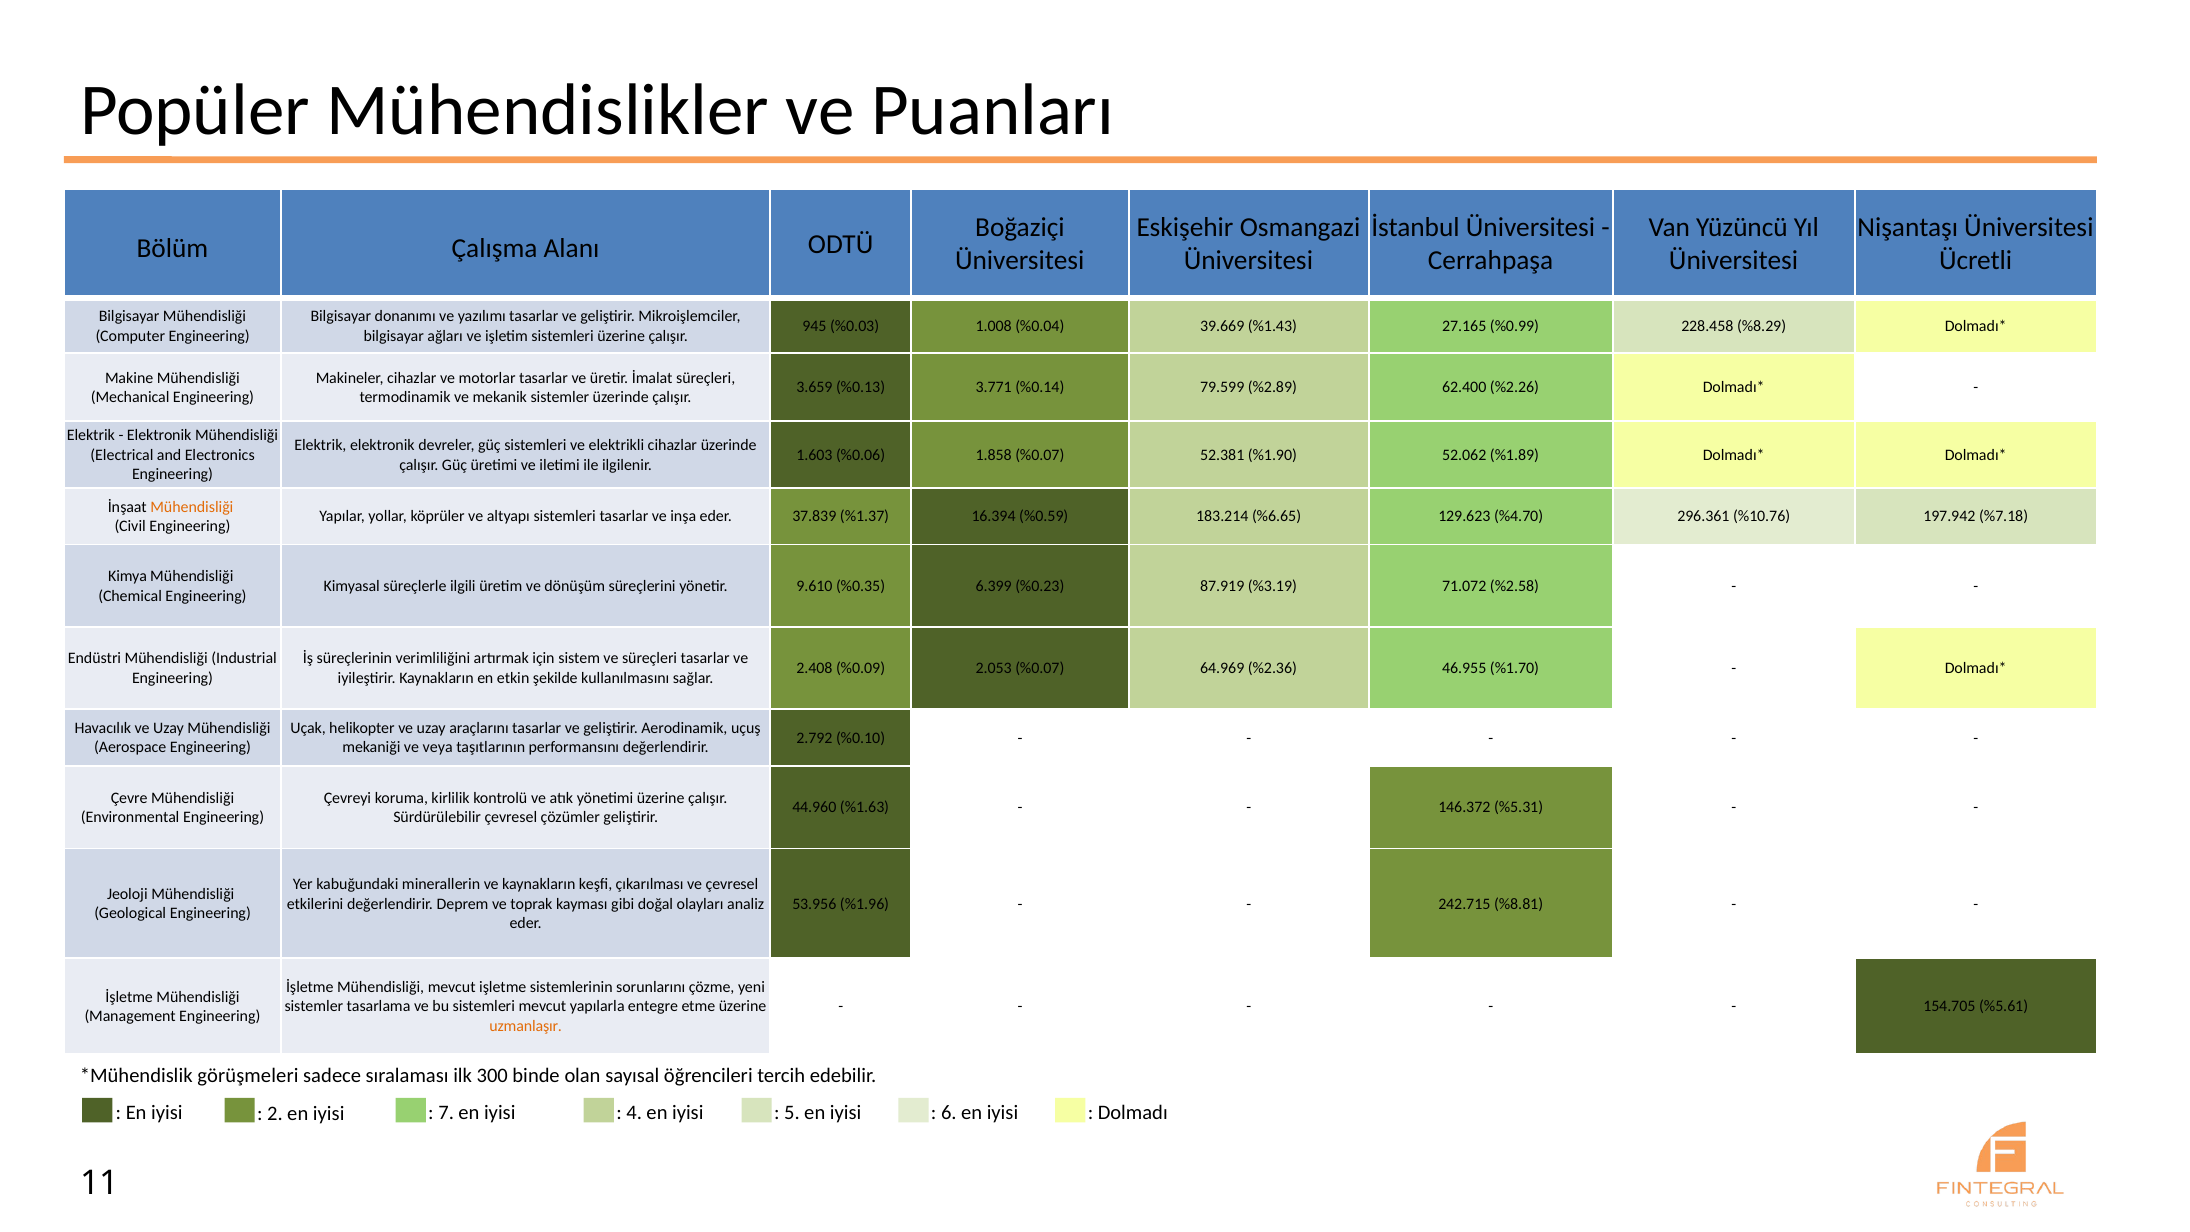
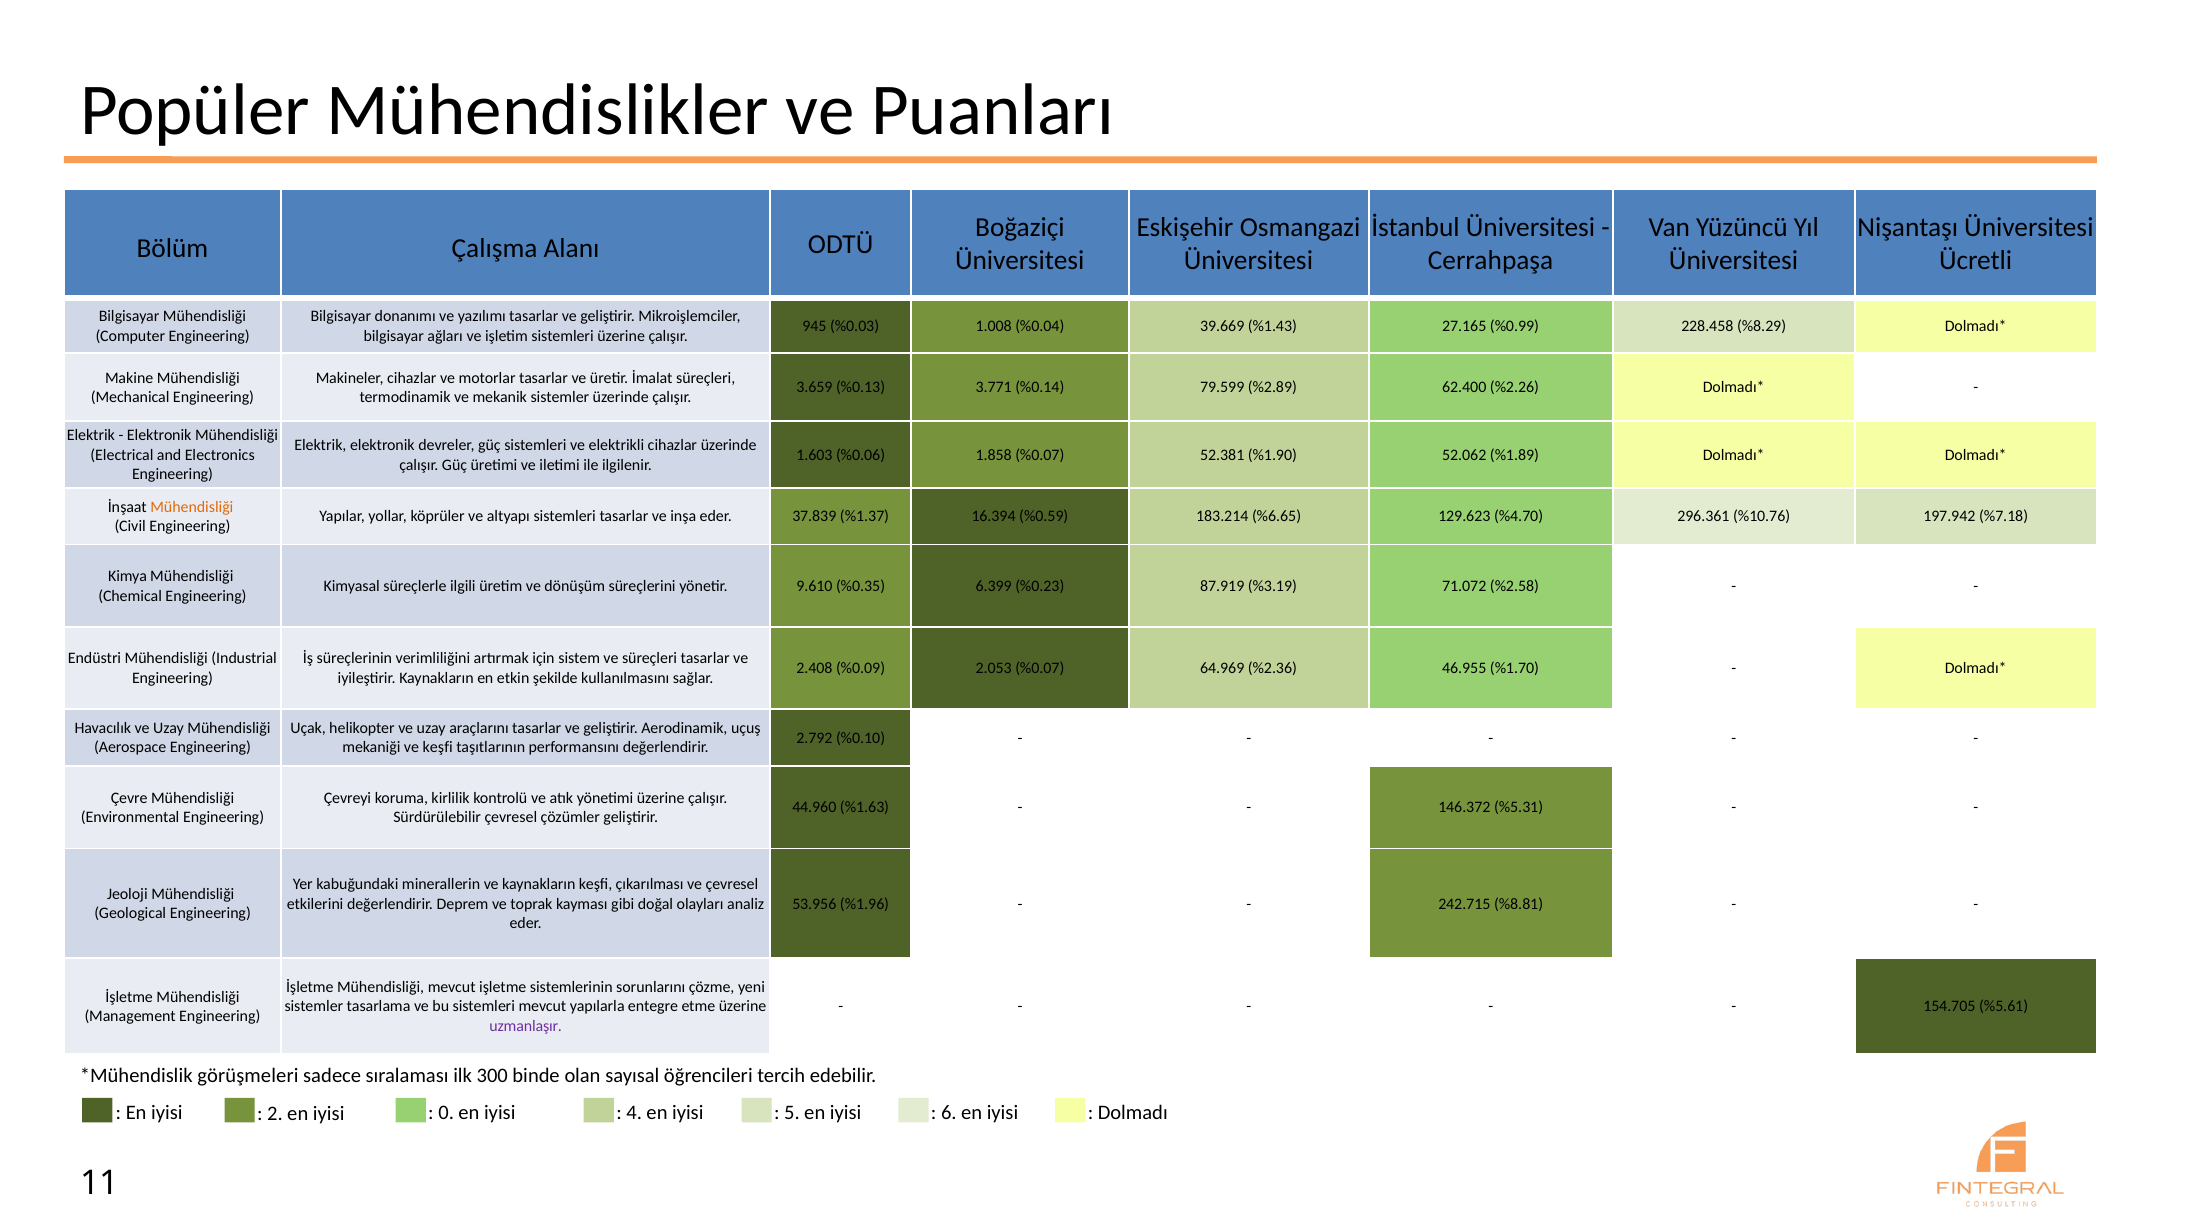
ve veya: veya -> keşfi (438, 747)
uzmanlaşır colour: orange -> purple (526, 1026)
7: 7 -> 0 (446, 1113)
